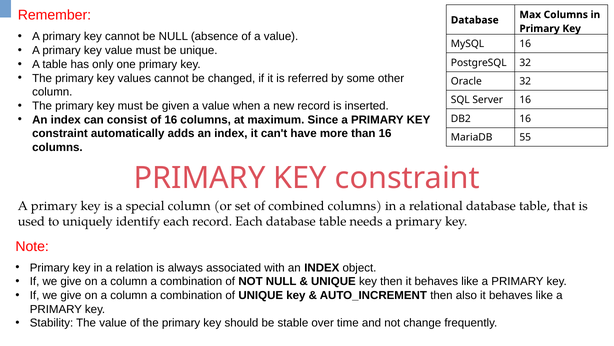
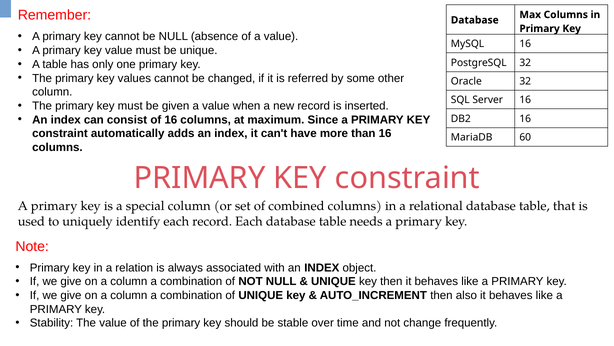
55: 55 -> 60 (525, 137)
